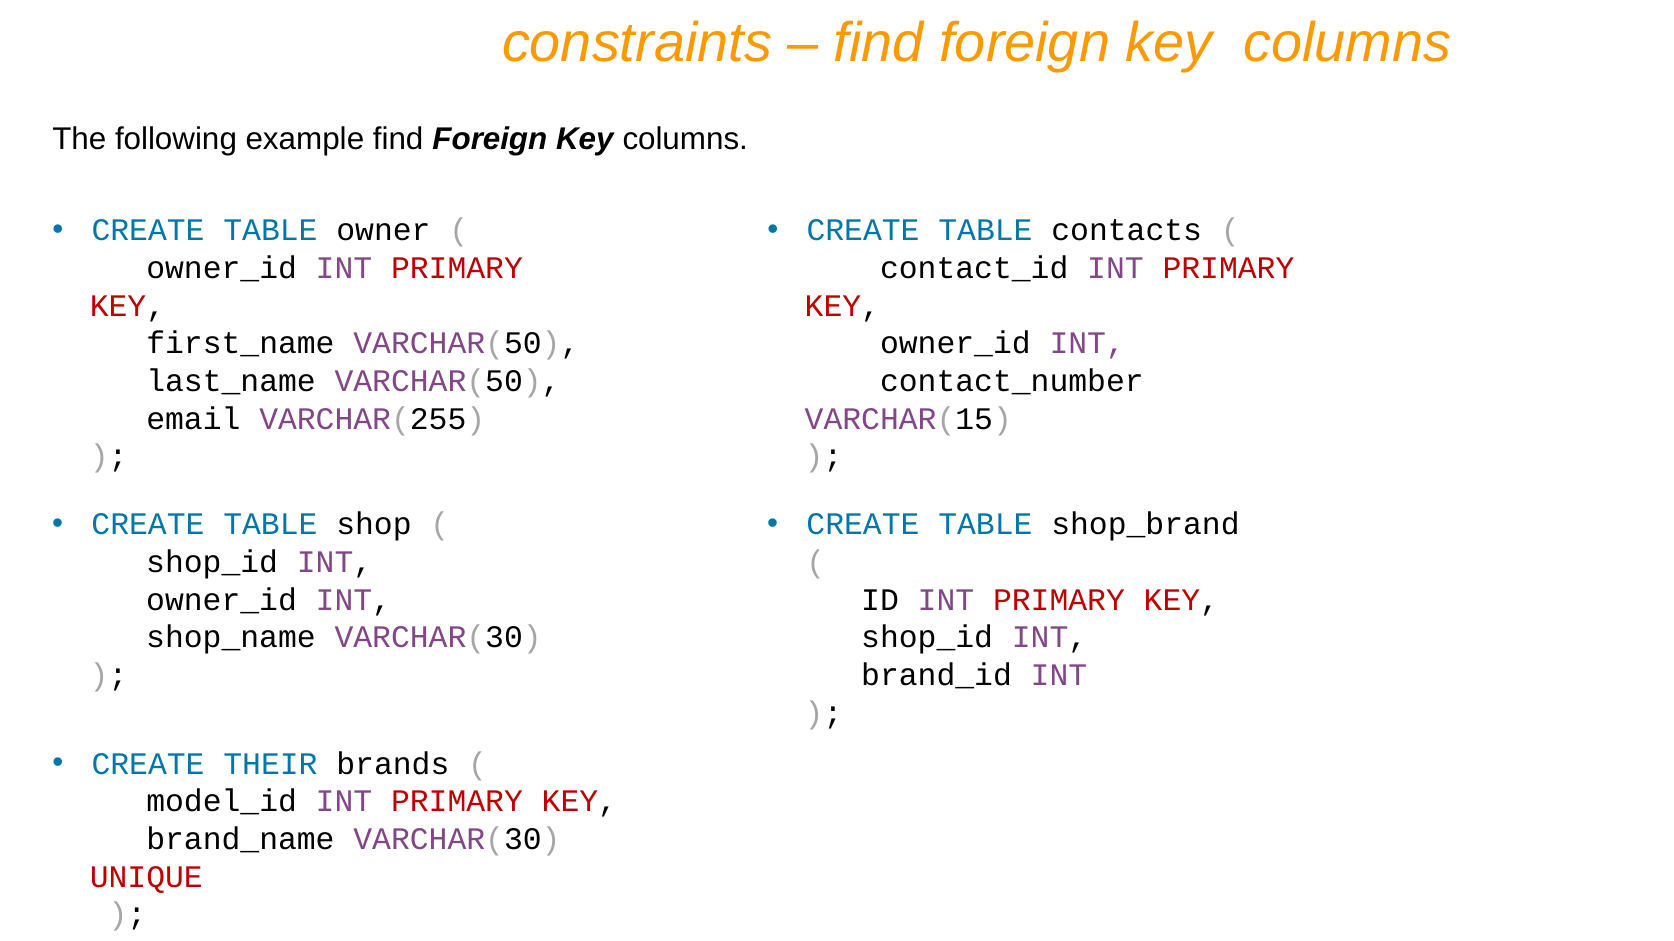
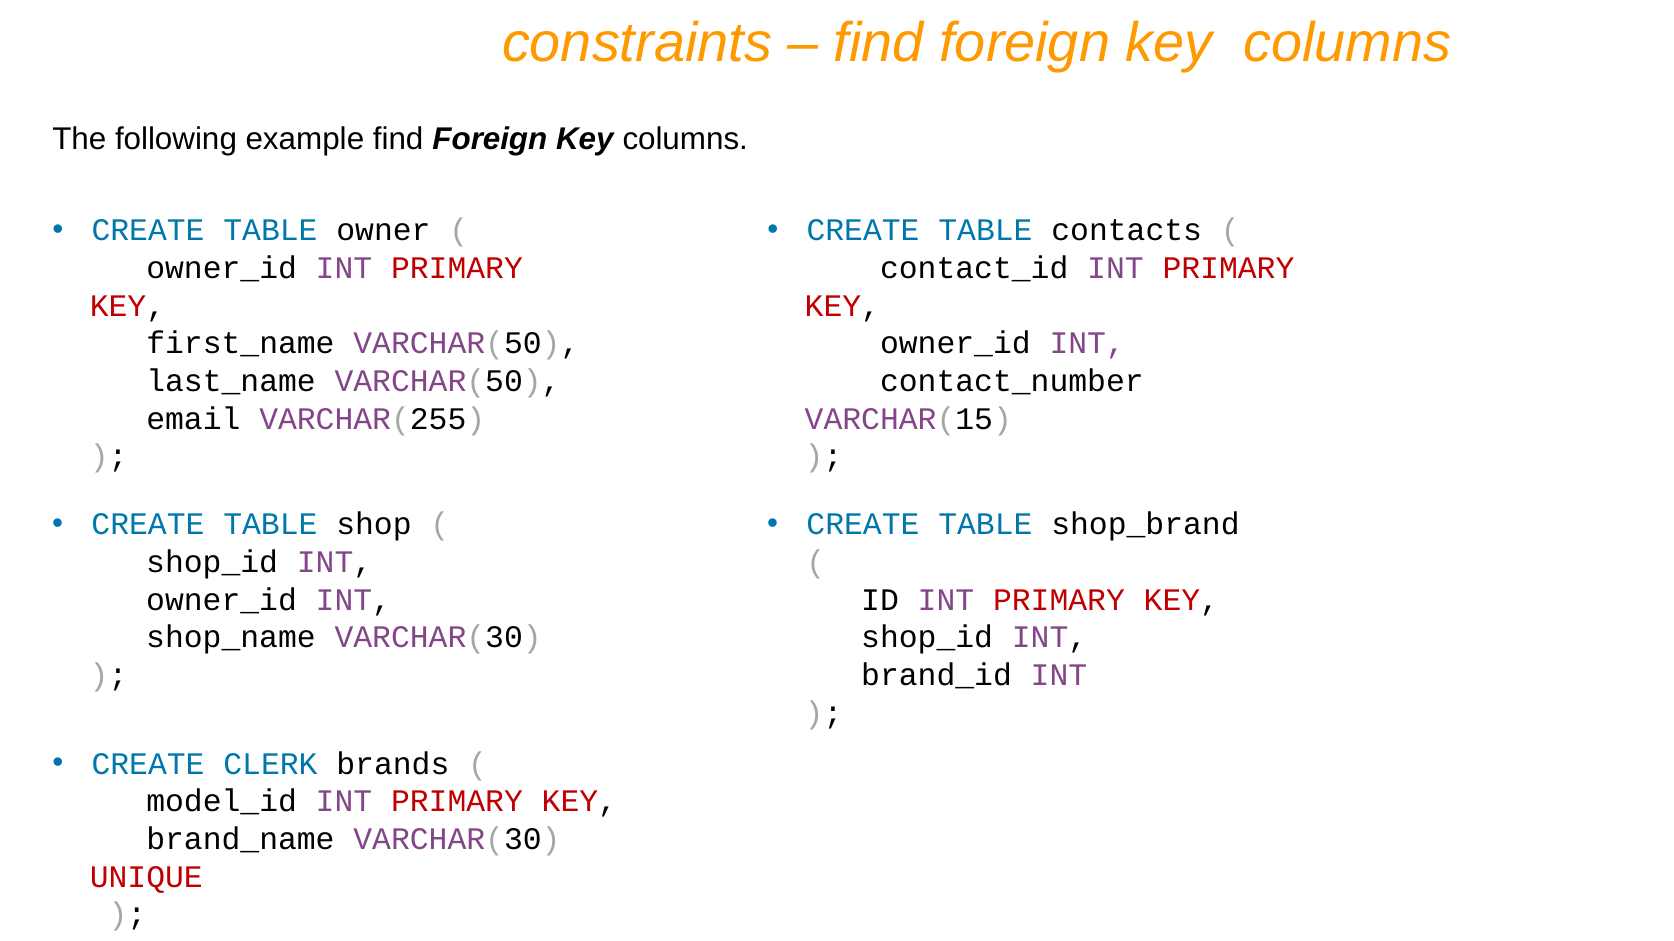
THEIR: THEIR -> CLERK (270, 764)
